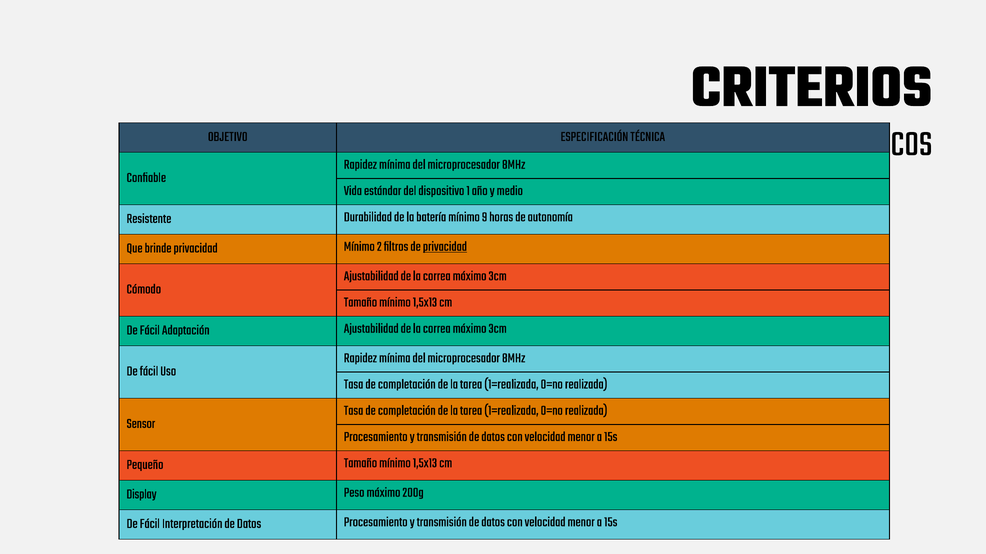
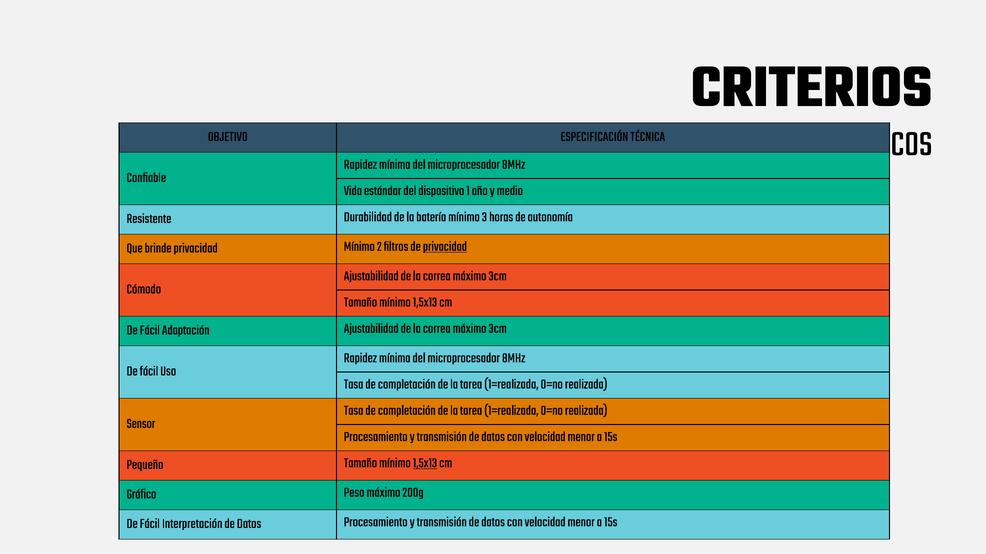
9: 9 -> 3 (484, 217)
1,5x13 underline: none -> present (425, 463)
Display: Display -> Gráfico (141, 494)
